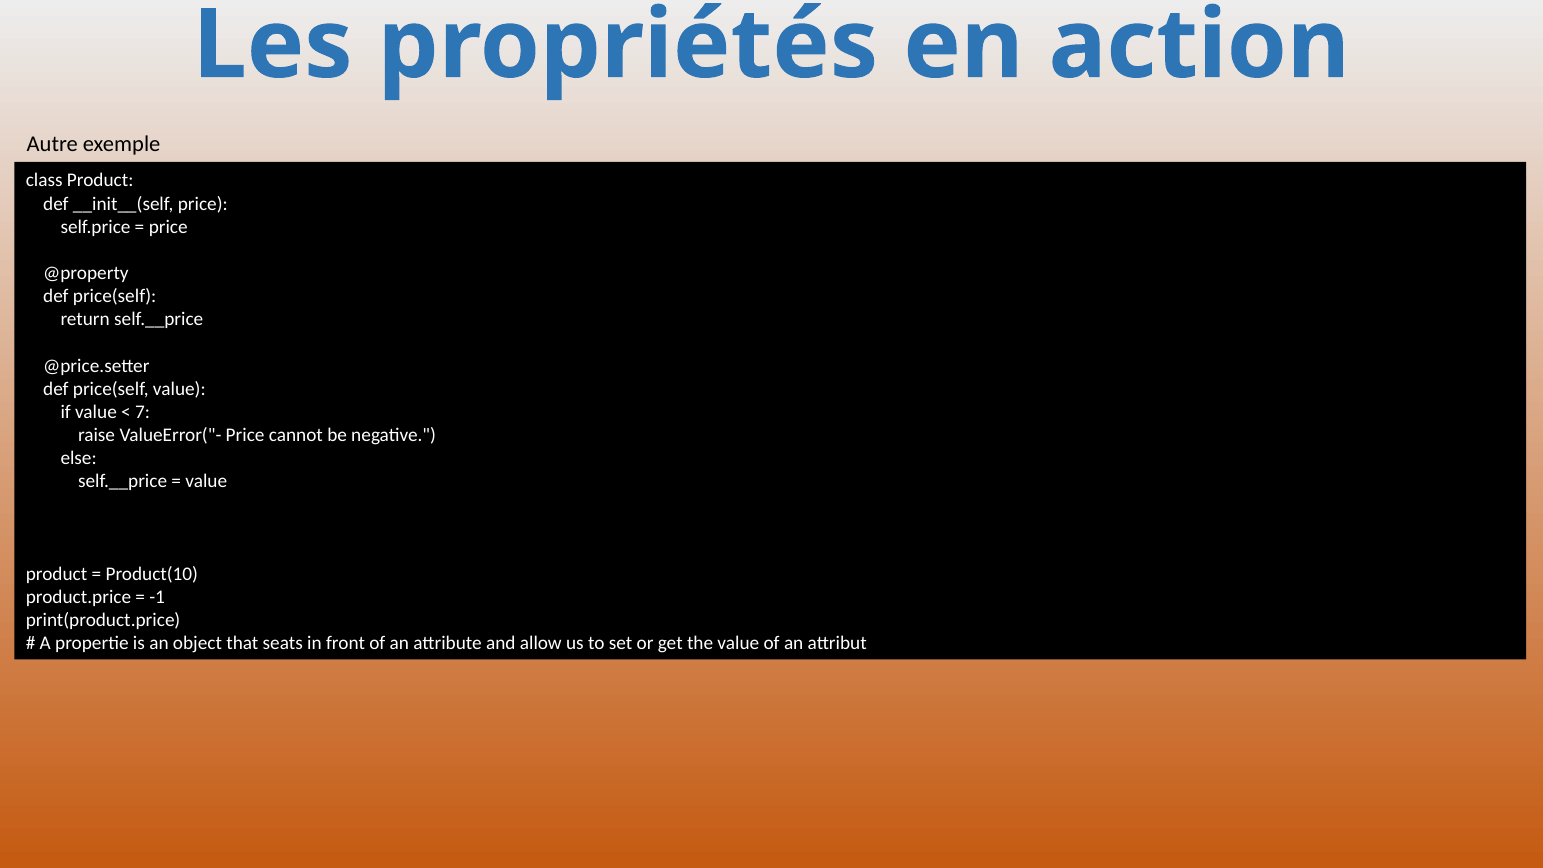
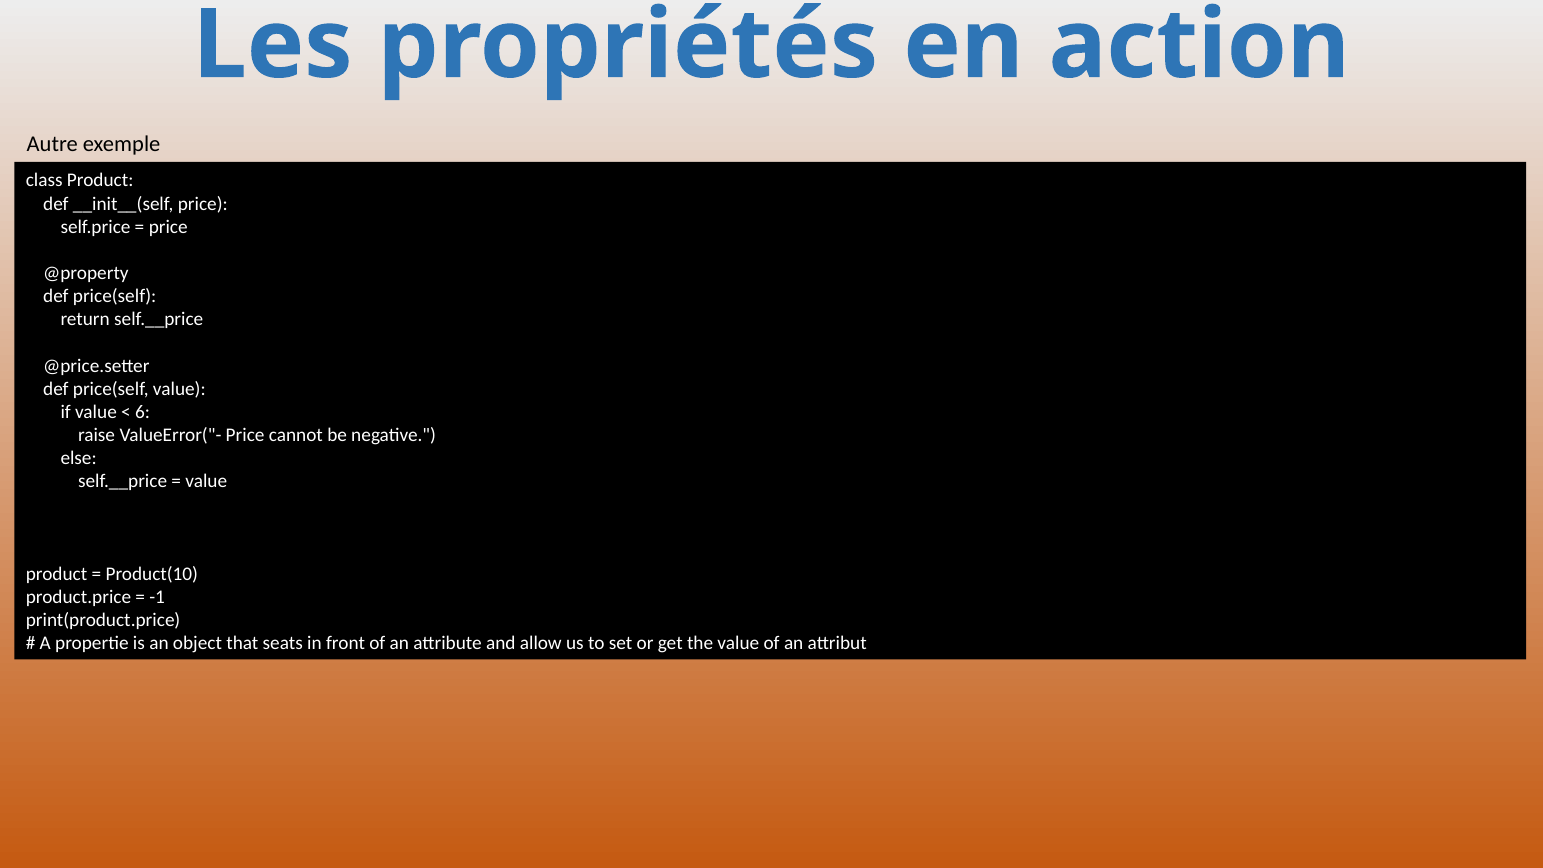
7: 7 -> 6 (143, 412)
